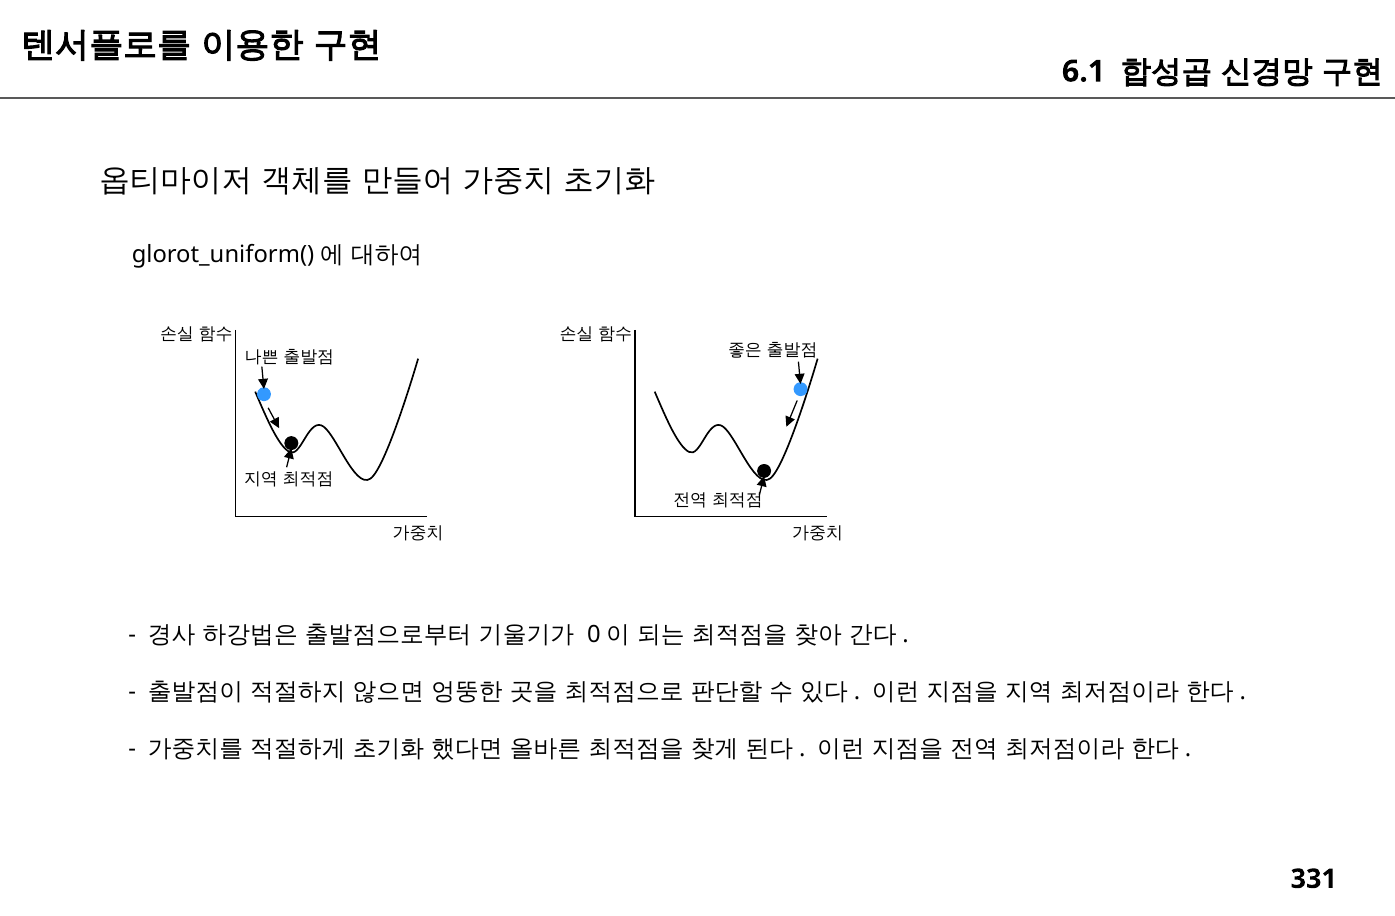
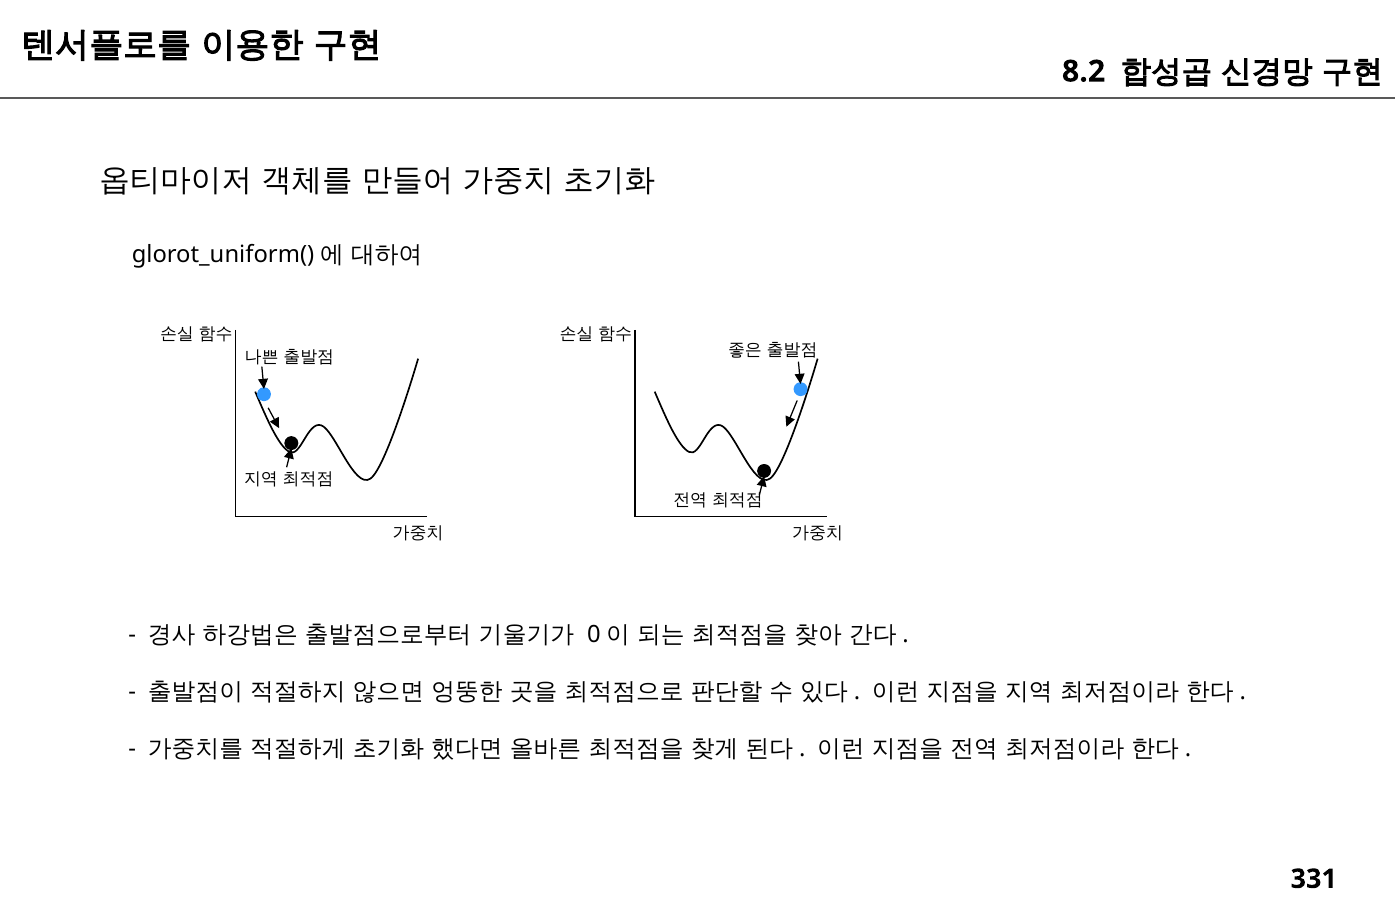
6.1: 6.1 -> 8.2 (1084, 71)
